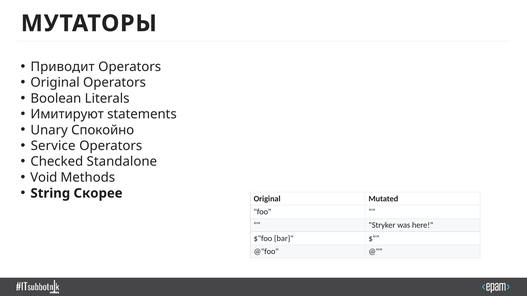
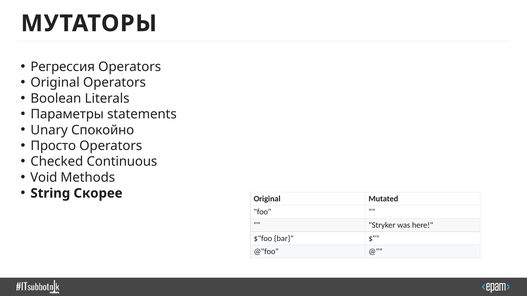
Приводит: Приводит -> Регрессия (63, 67)
Имитируют: Имитируют -> Параметры (67, 114)
Service: Service -> Просто (53, 146)
Standalone: Standalone -> Continuous (122, 162)
